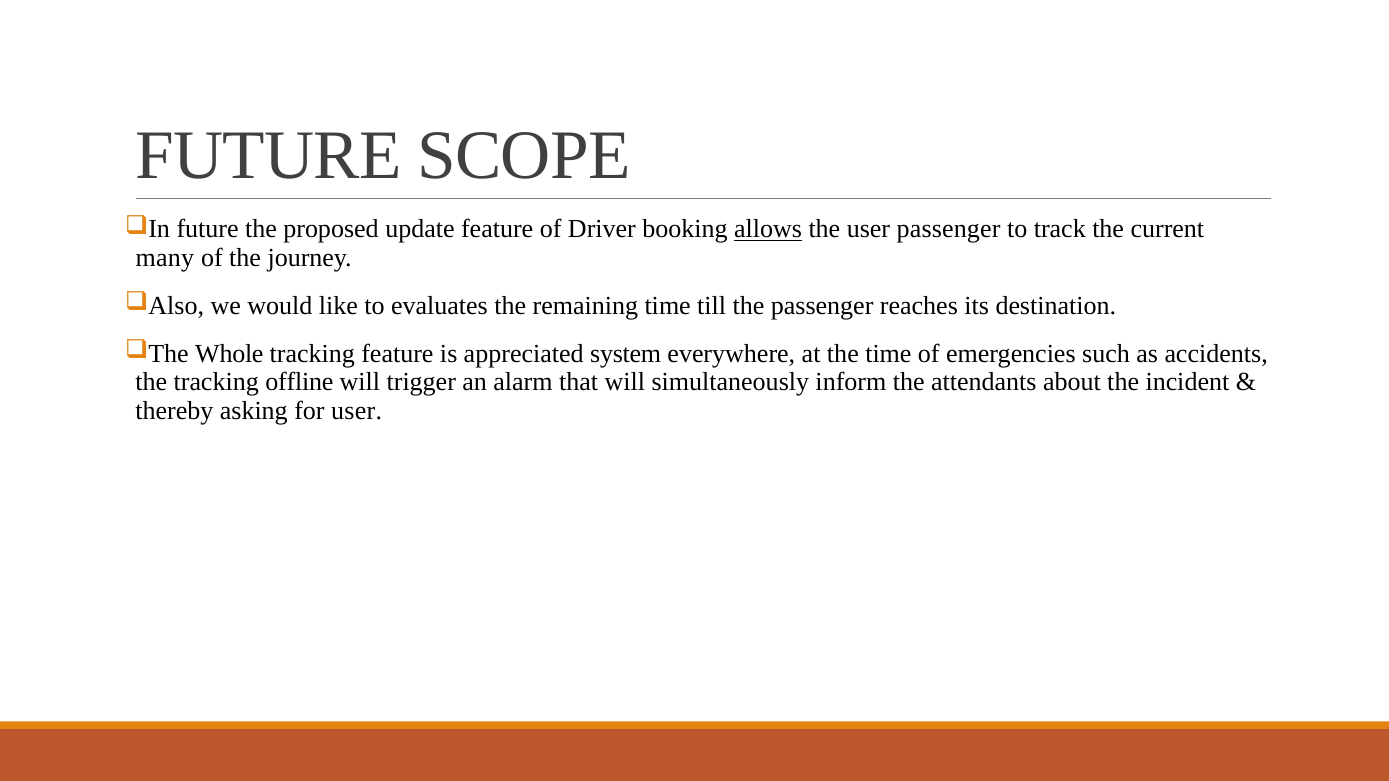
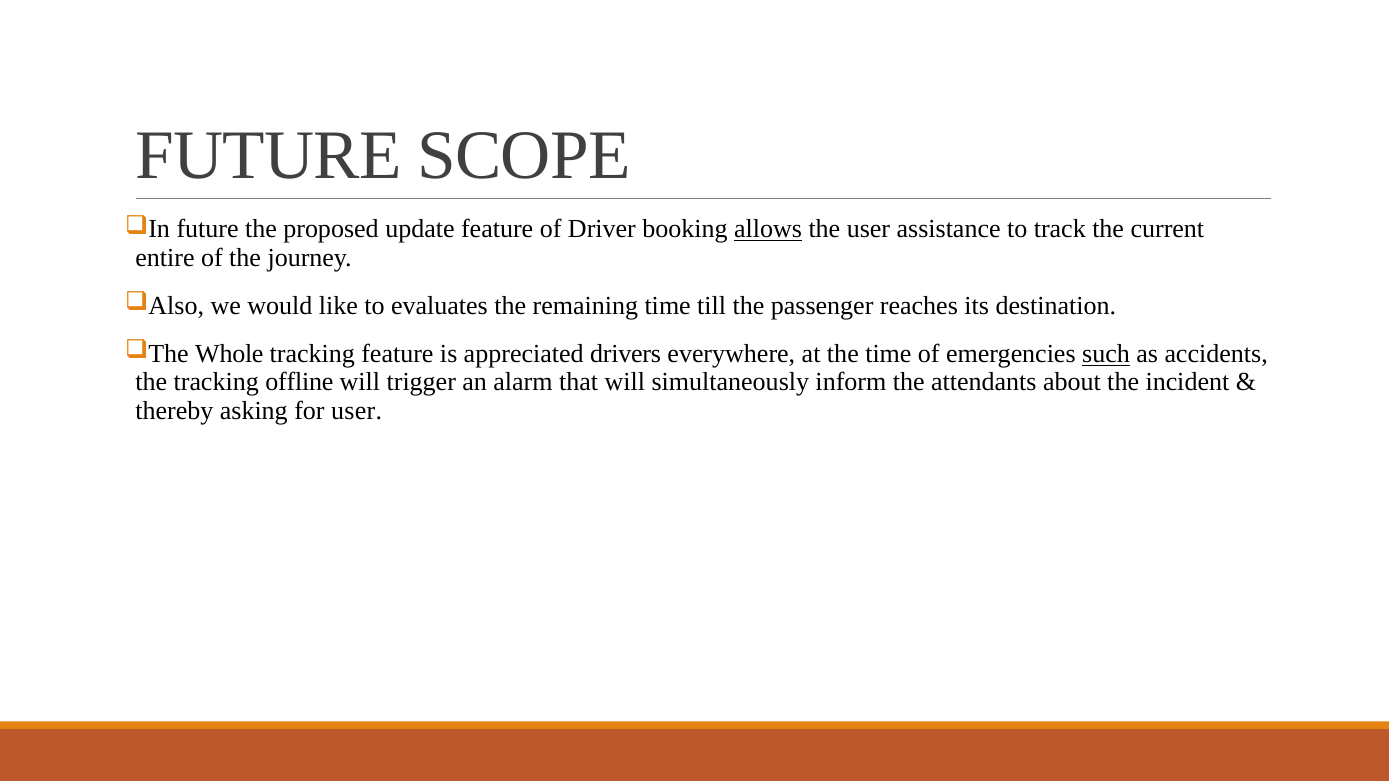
user passenger: passenger -> assistance (949, 229)
many: many -> entire (165, 258)
system: system -> drivers (626, 354)
such underline: none -> present (1106, 354)
